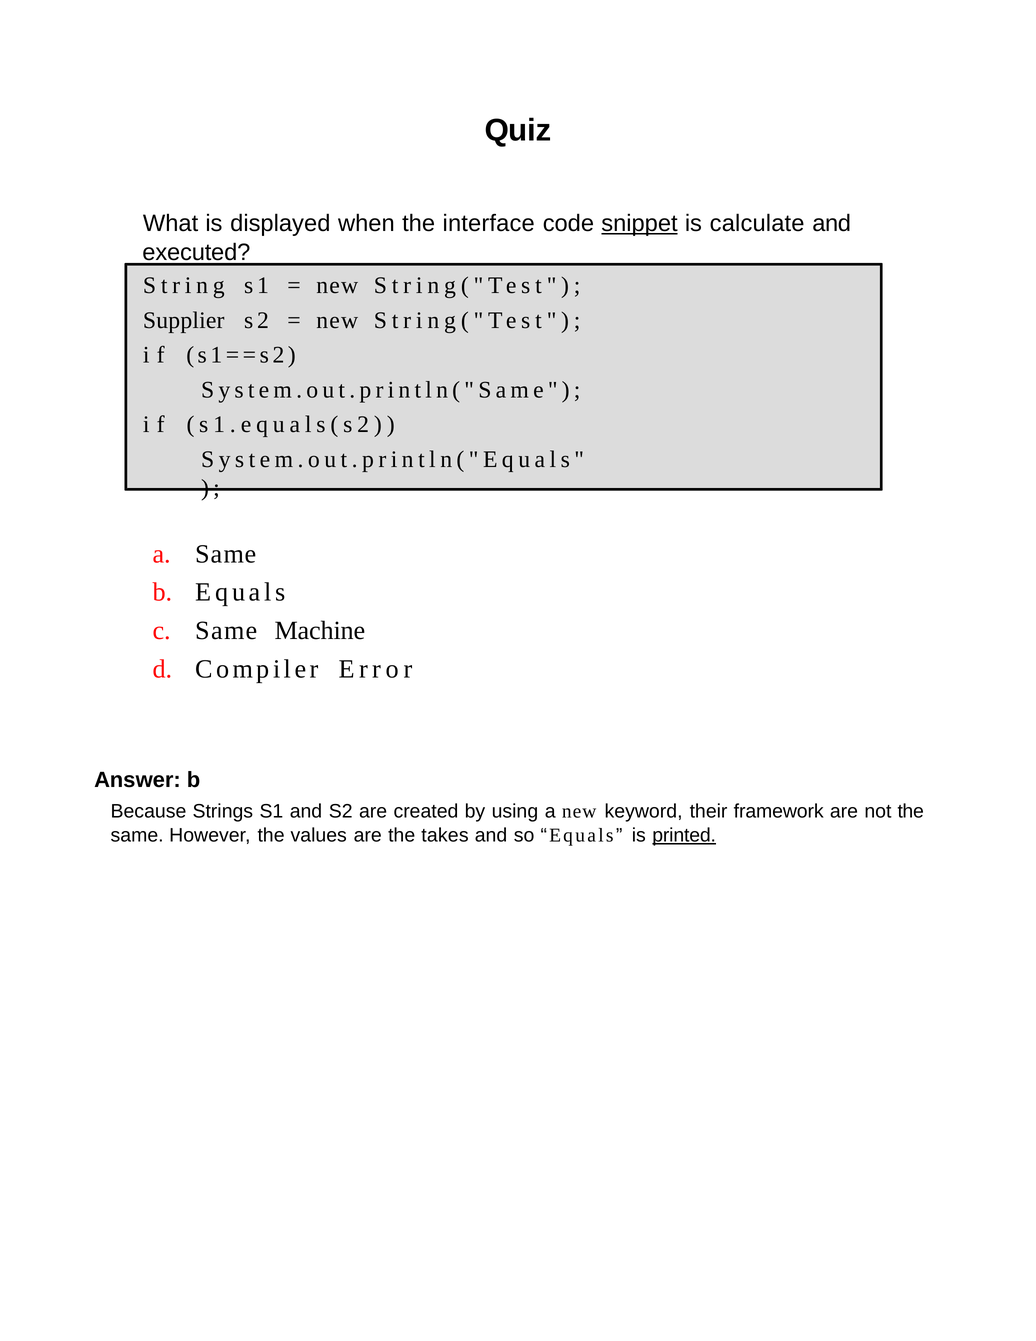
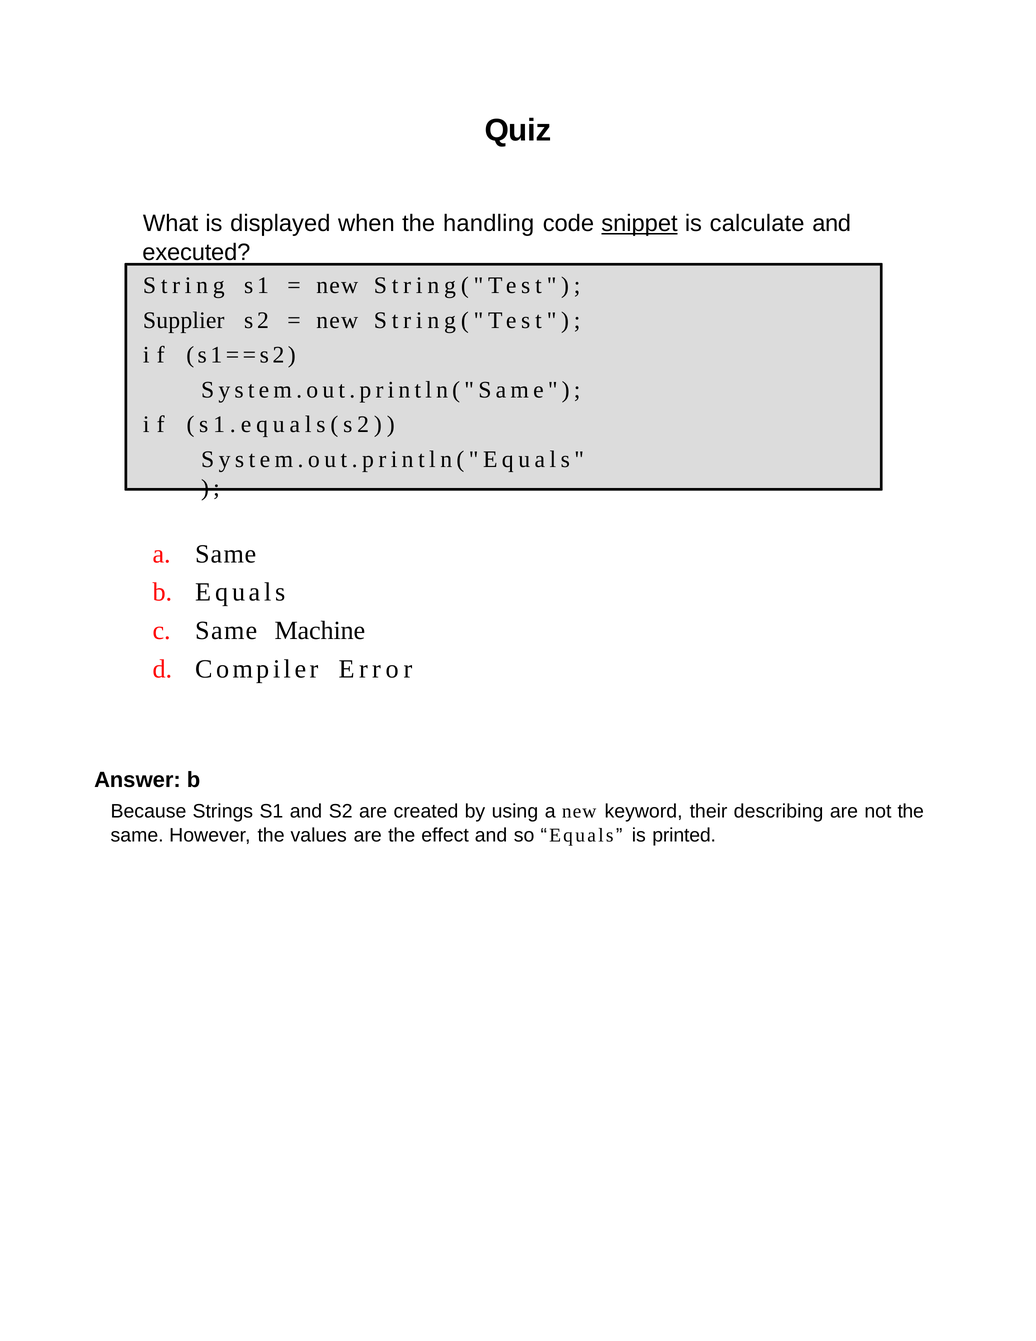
interface: interface -> handling (489, 224)
framework: framework -> describing (779, 811)
takes: takes -> effect (445, 835)
printed underline: present -> none (684, 835)
